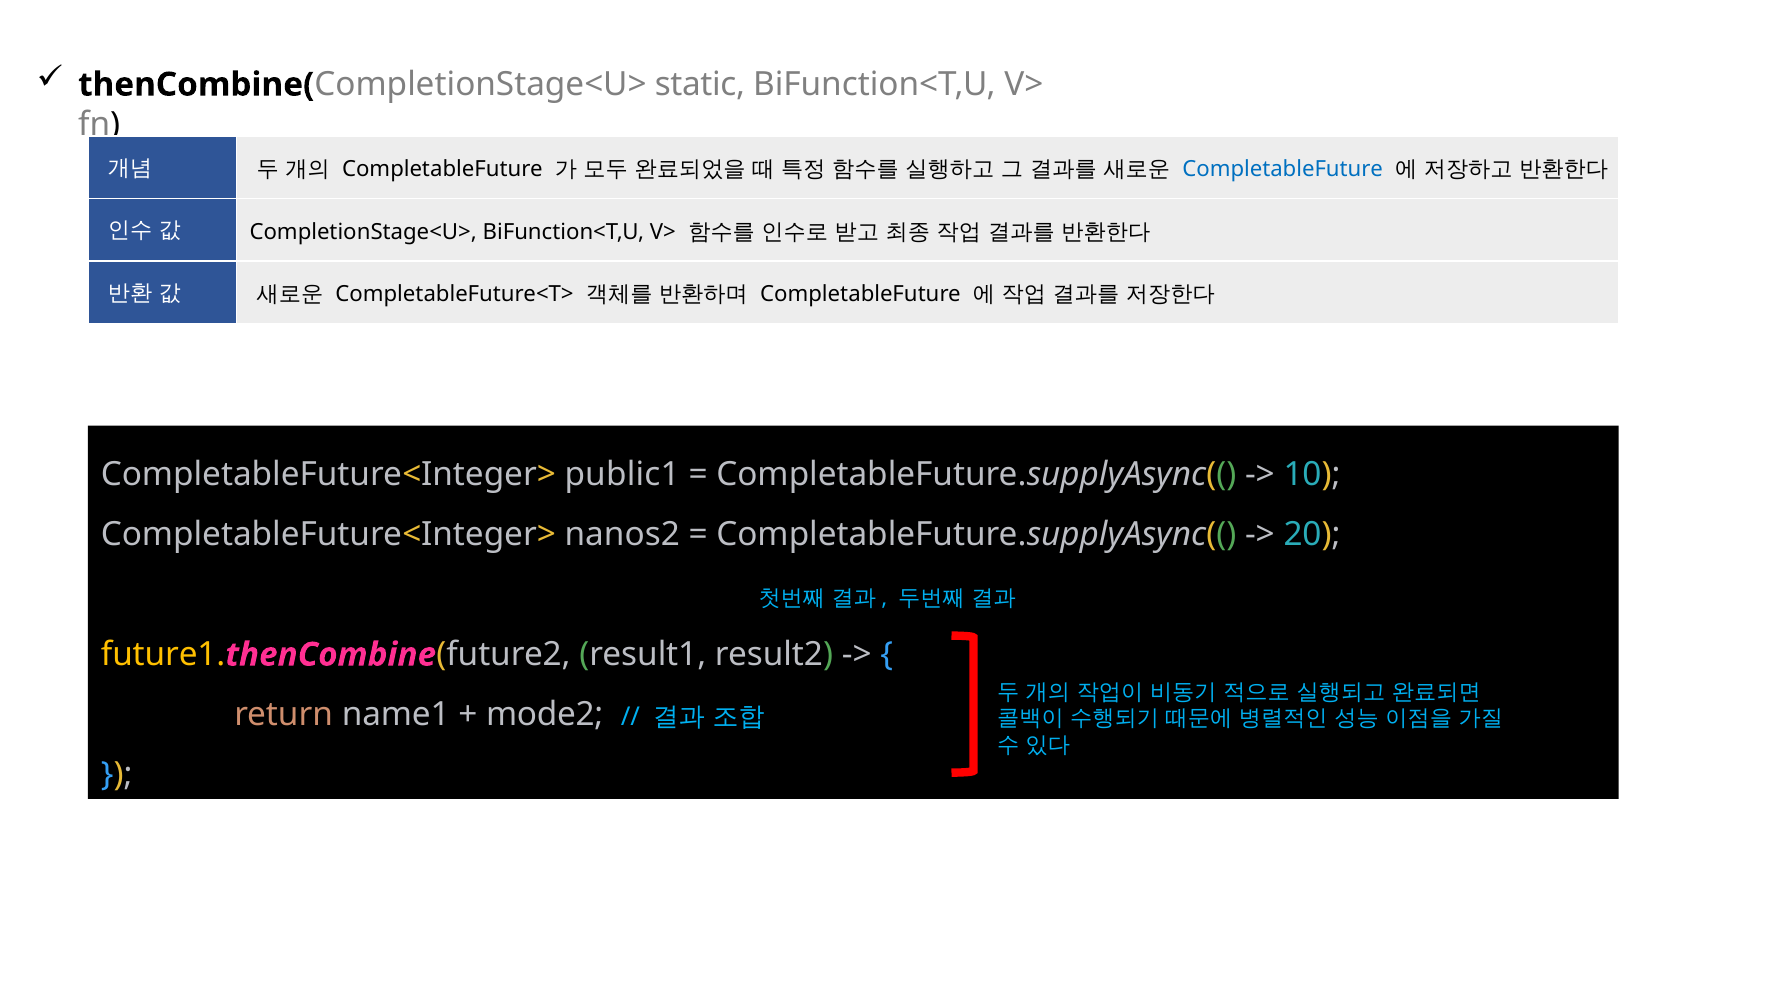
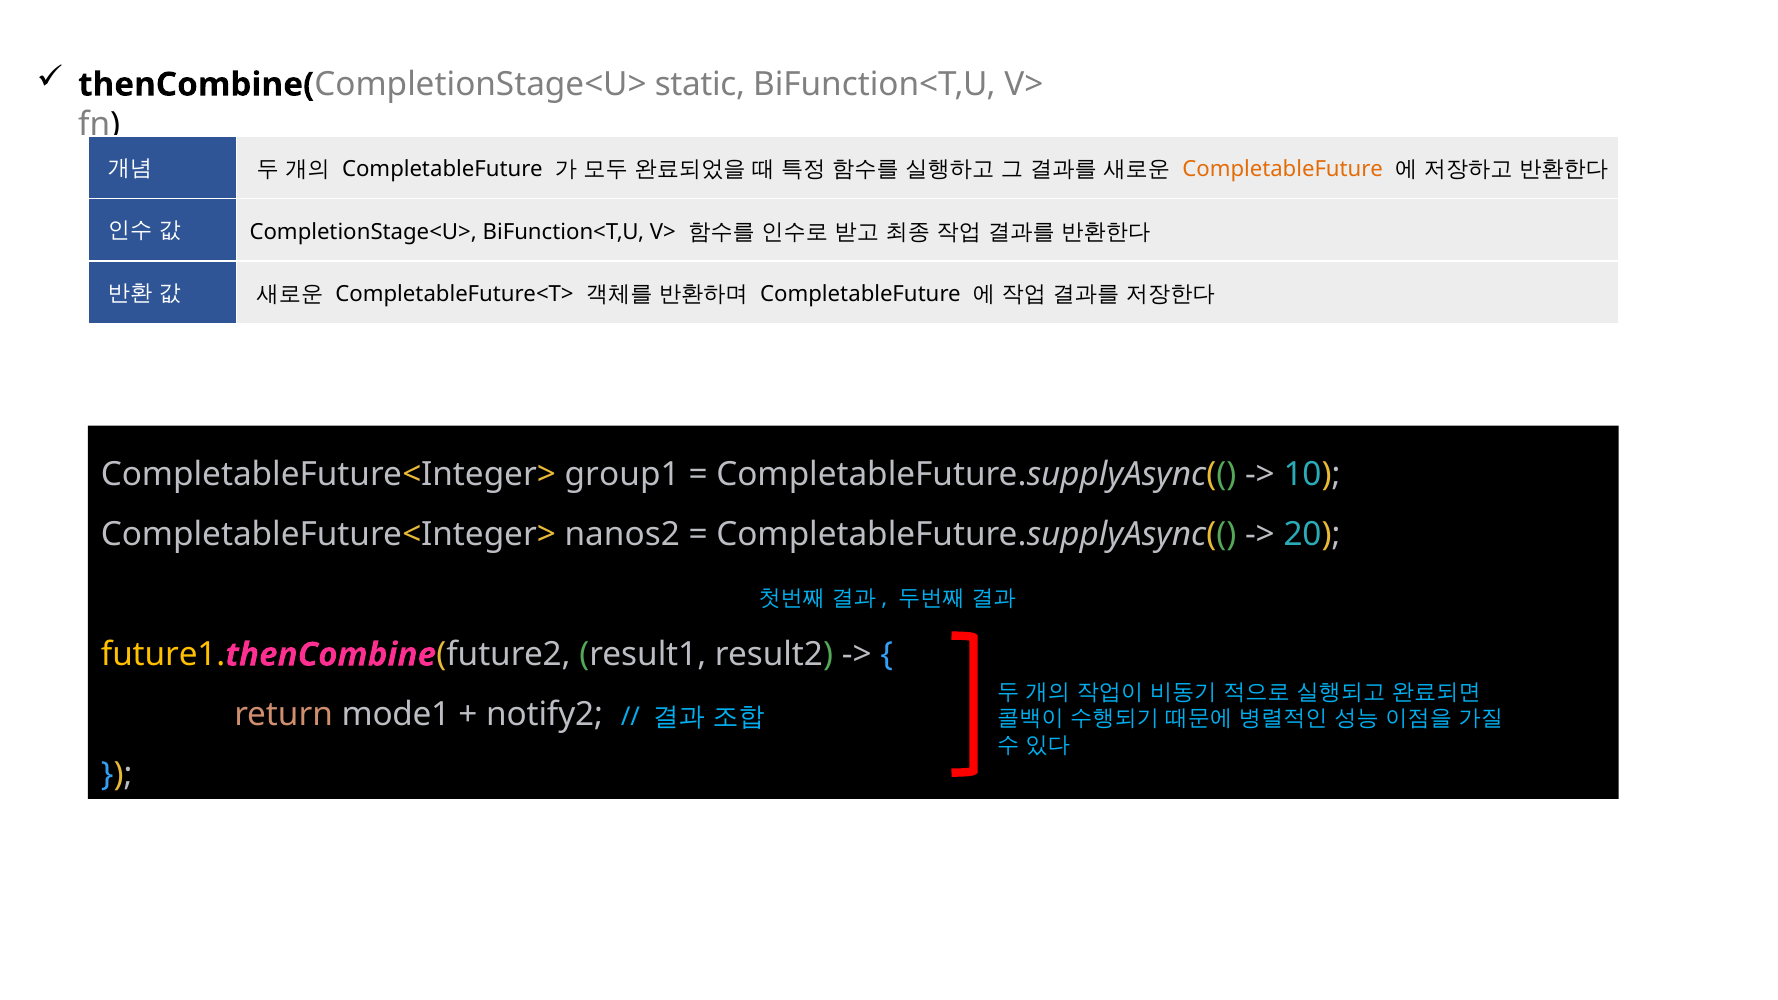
CompletableFuture colour: blue -> orange (1283, 169)
public1: public1 -> group1 (622, 475)
name1: name1 -> mode1 (396, 715)
mode2: mode2 -> notify2 (545, 715)
